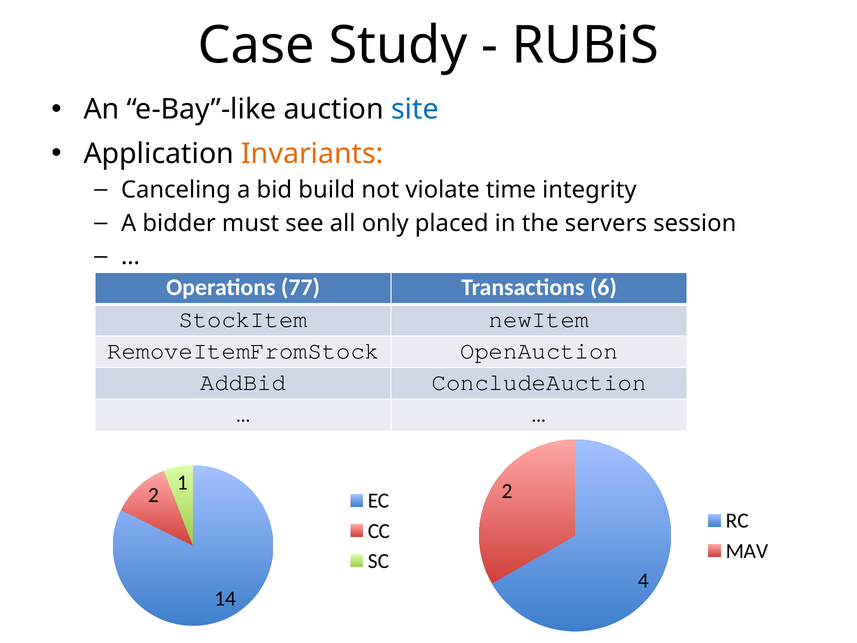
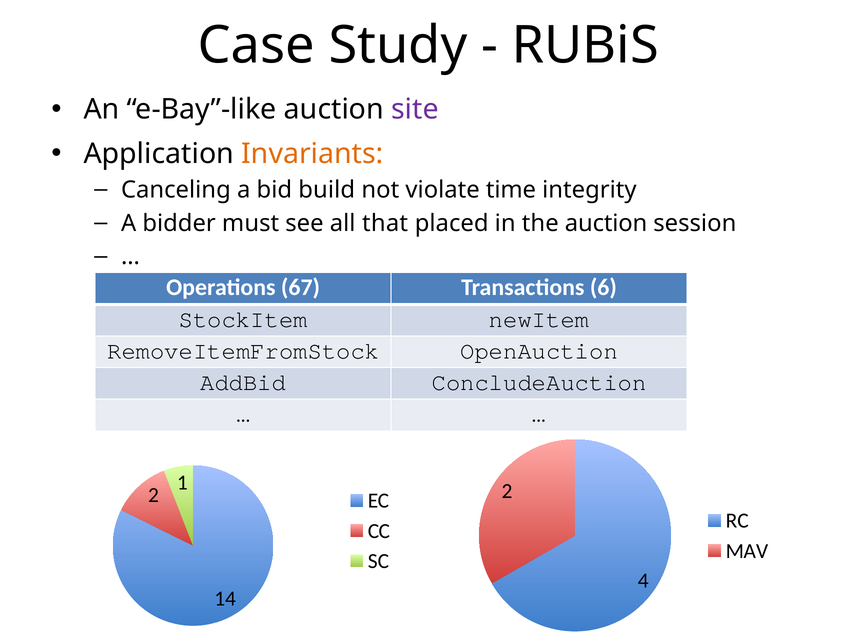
site colour: blue -> purple (415, 109)
only: only -> that (385, 223)
the servers: servers -> auction (606, 223)
77: 77 -> 67 (300, 287)
